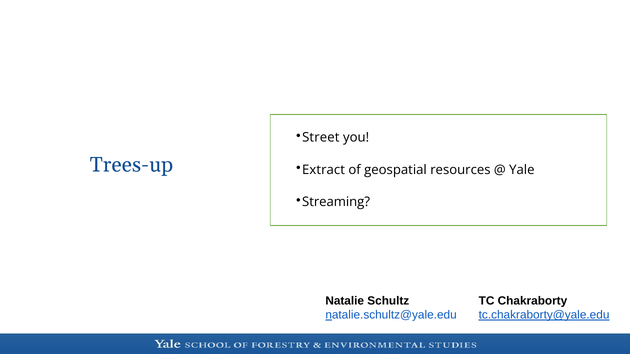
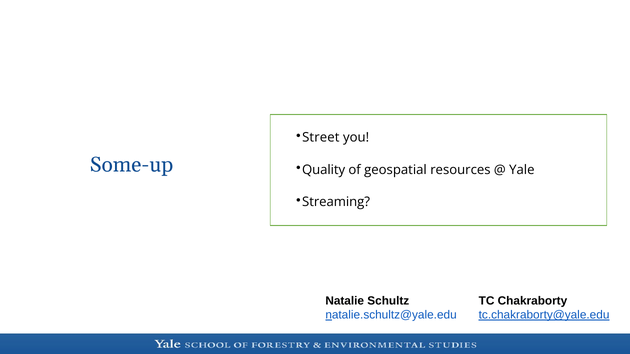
Trees-up: Trees-up -> Some-up (132, 165)
Extract: Extract -> Quality (324, 170)
